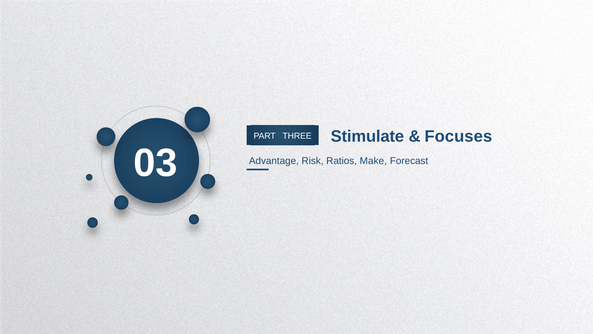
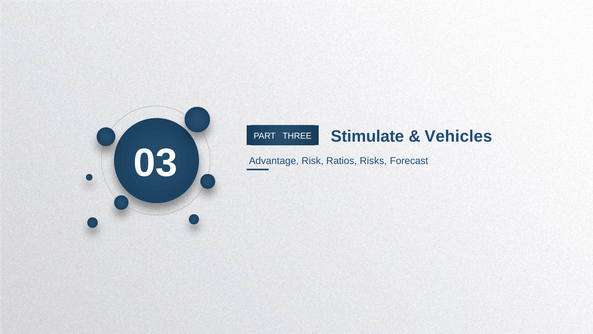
Focuses: Focuses -> Vehicles (458, 136)
Make: Make -> Risks (373, 161)
